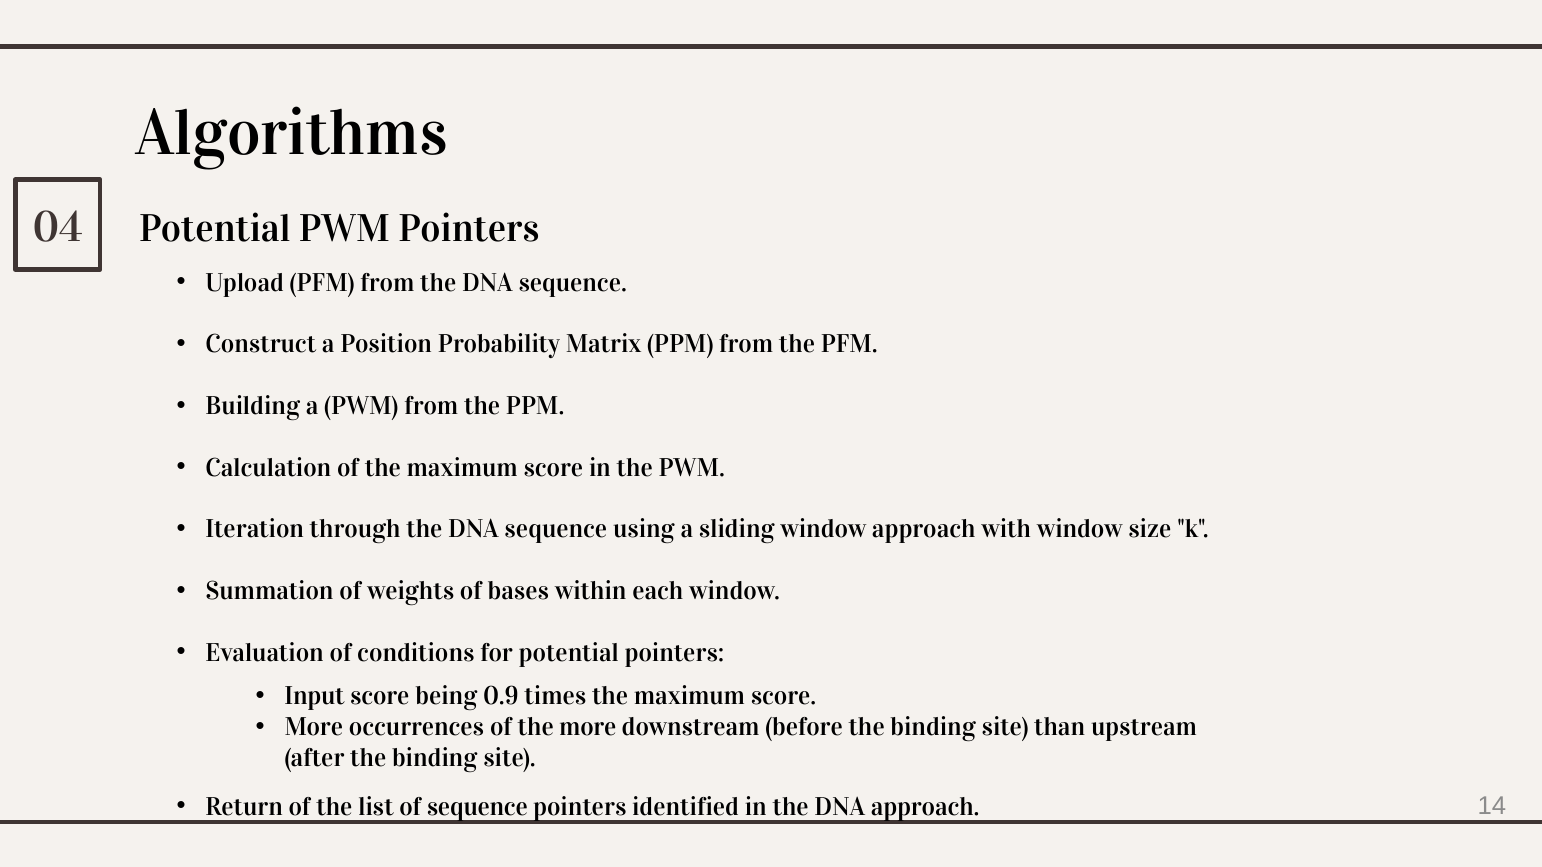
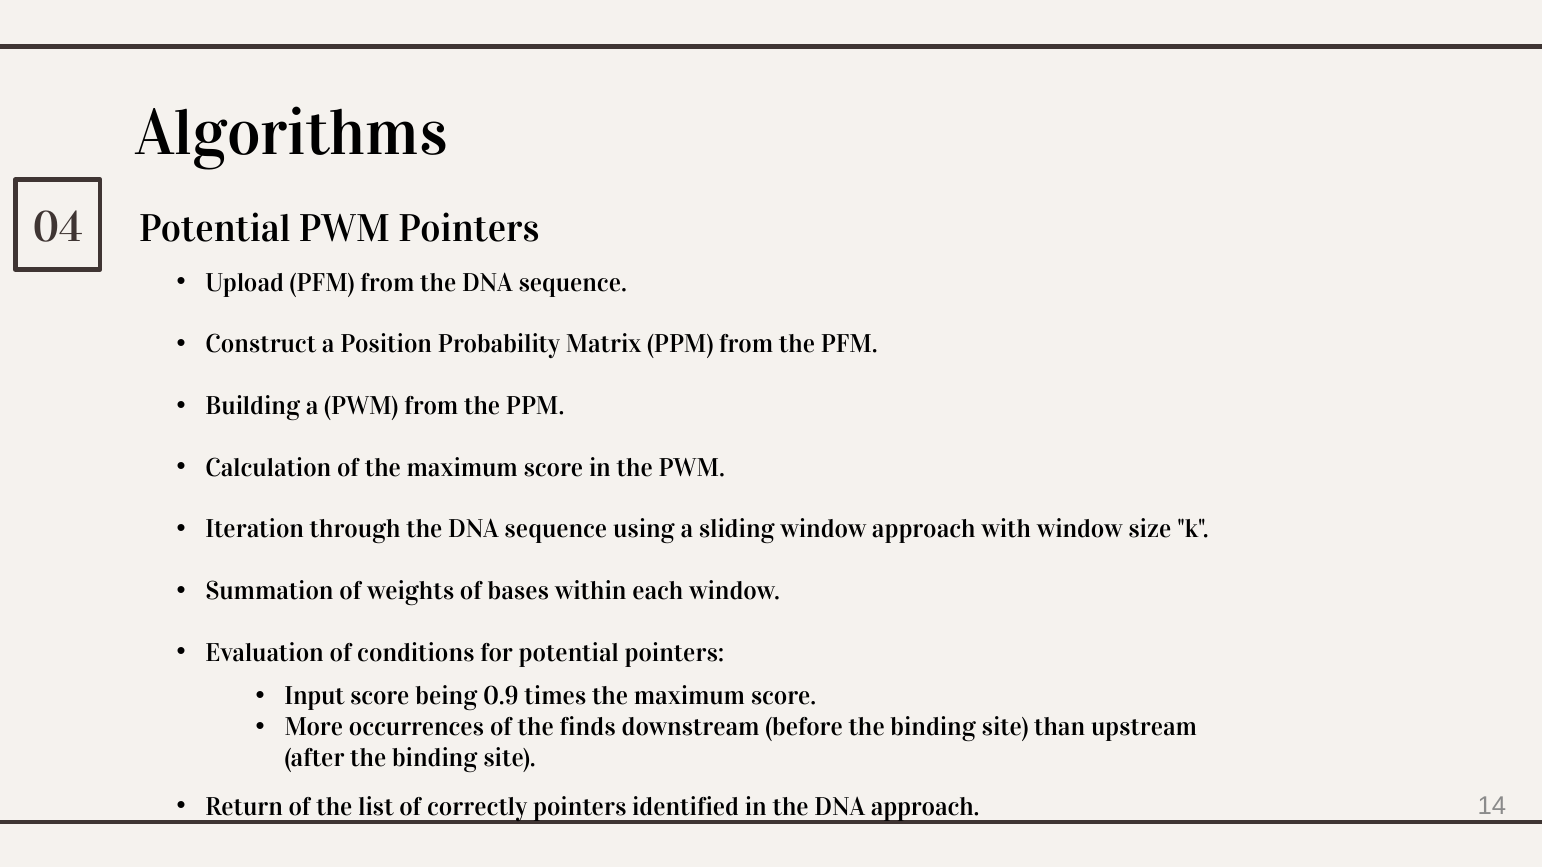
the more: more -> finds (588, 728)
of sequence: sequence -> correctly (477, 807)
